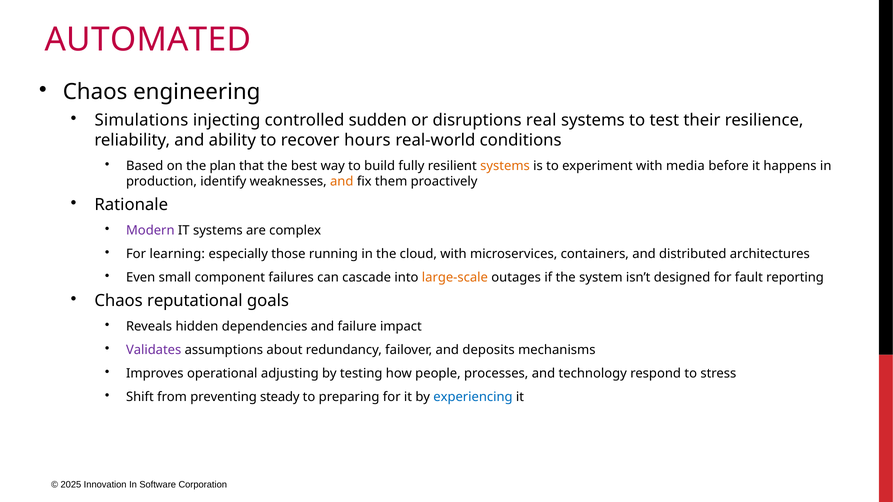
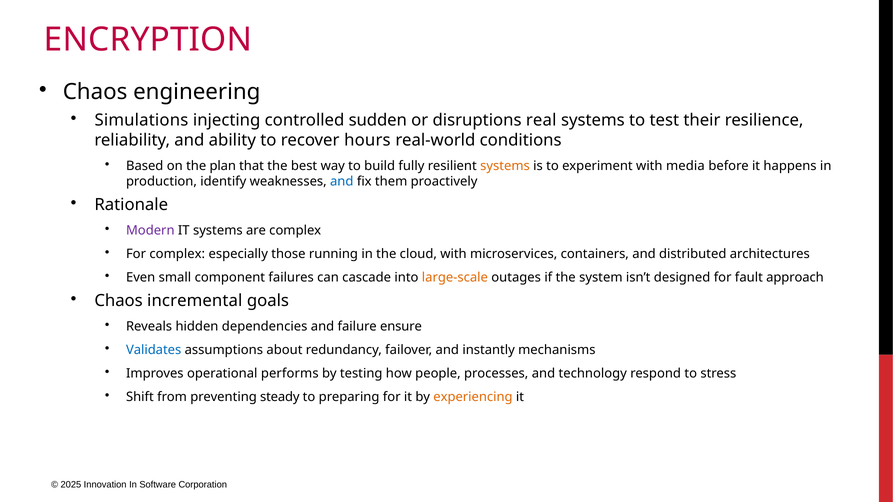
AUTOMATED: AUTOMATED -> ENCRYPTION (148, 39)
and colour: orange -> blue (342, 182)
For learning: learning -> complex (177, 254)
reporting: reporting -> approach (795, 278)
reputational: reputational -> incremental (195, 301)
impact: impact -> ensure (401, 327)
Validates colour: purple -> blue (154, 350)
deposits: deposits -> instantly (489, 350)
adjusting: adjusting -> performs (290, 374)
experiencing colour: blue -> orange (473, 397)
